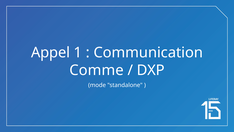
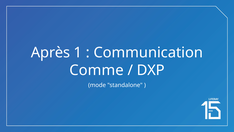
Appel: Appel -> Après (50, 52)
